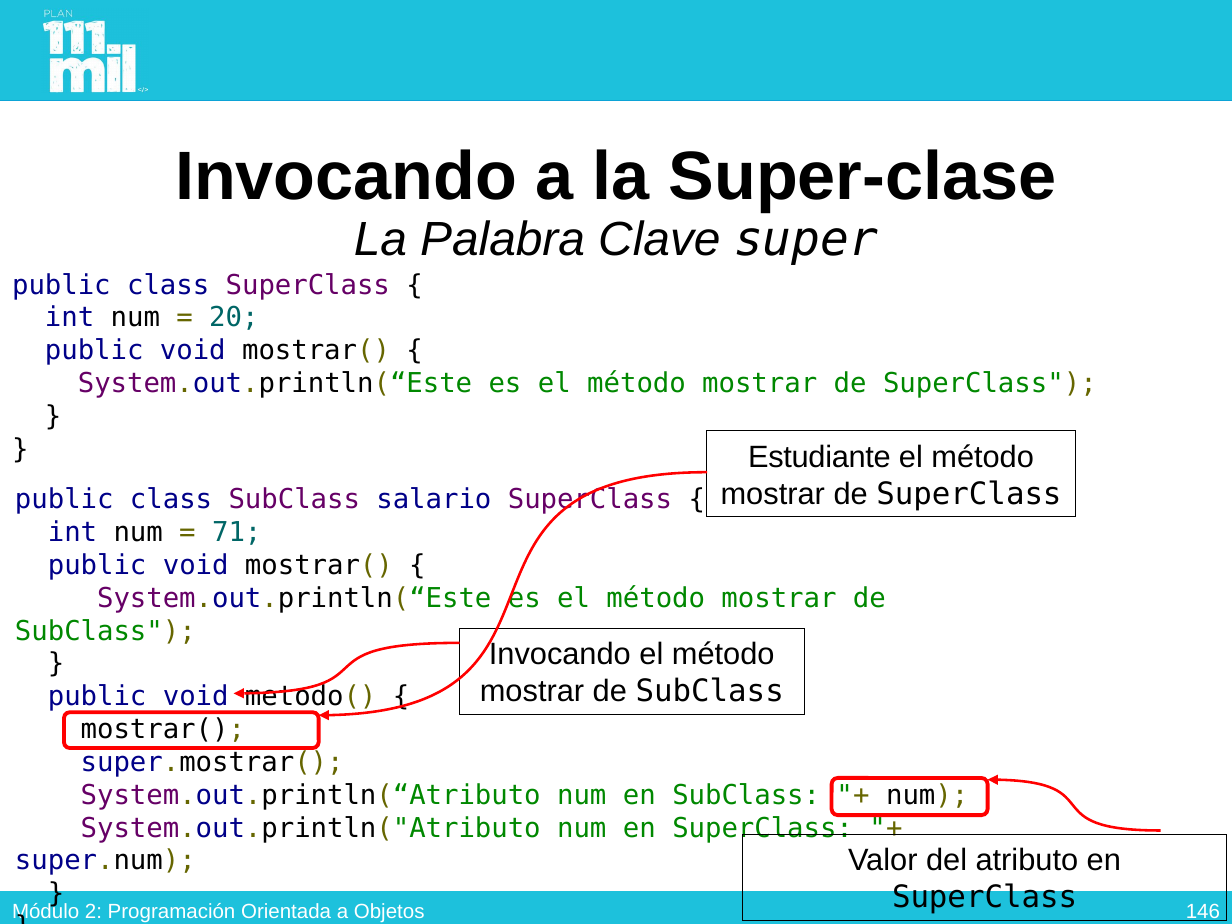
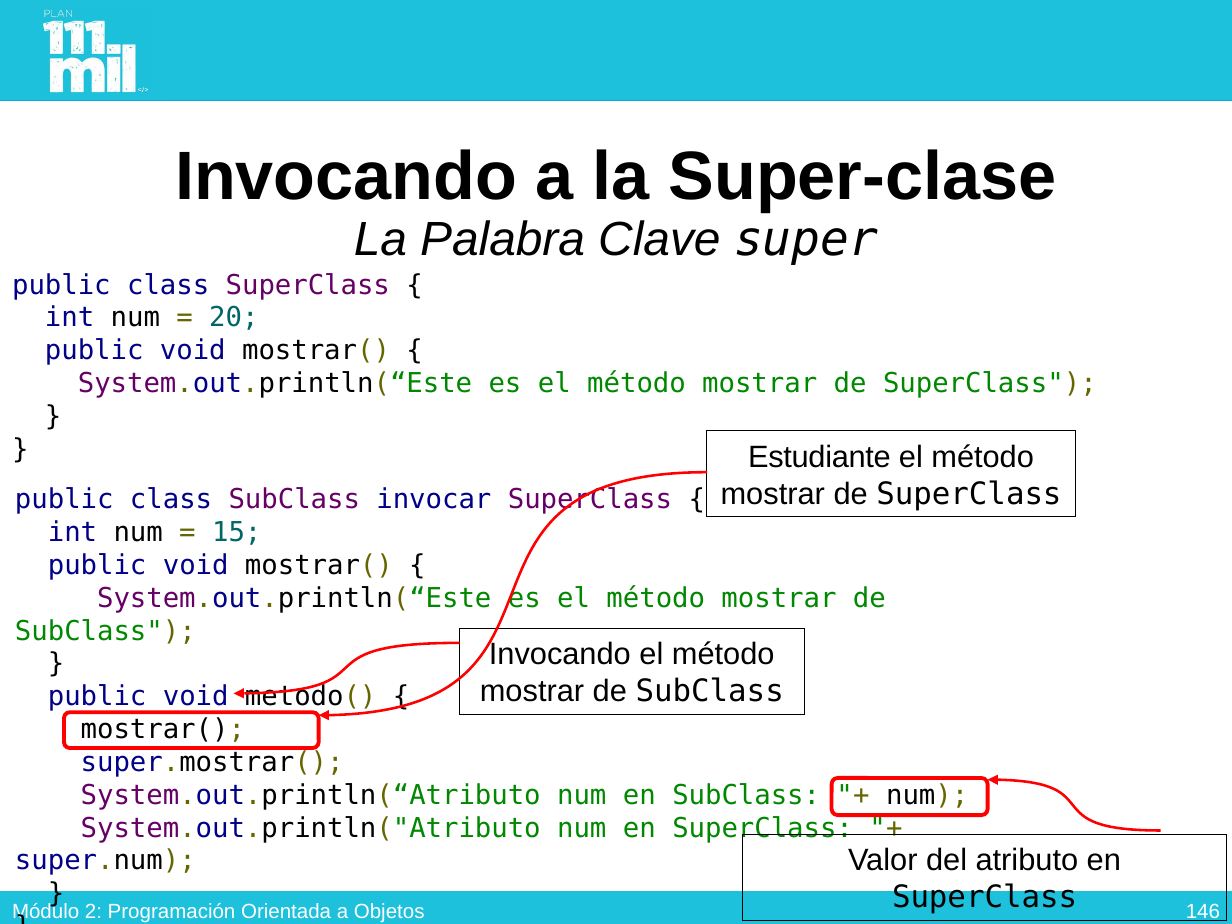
salario: salario -> invocar (434, 500)
71: 71 -> 15 (237, 533)
